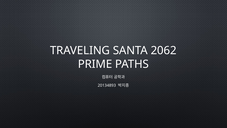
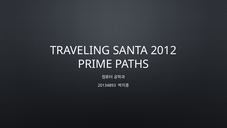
2062: 2062 -> 2012 (164, 50)
